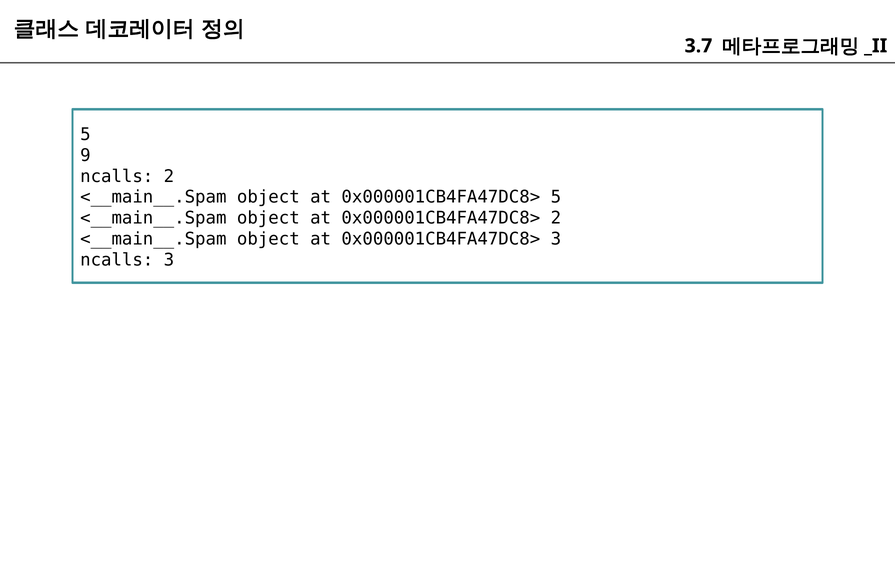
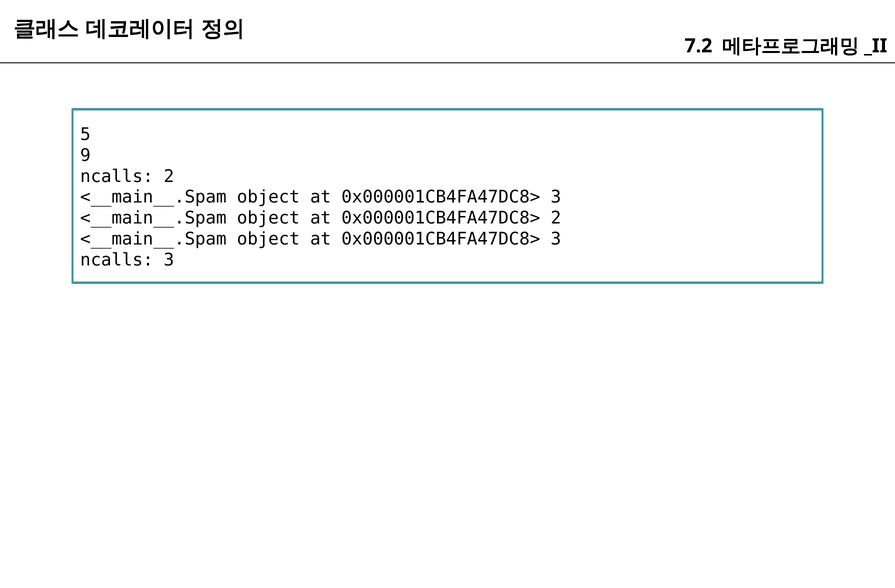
3.7: 3.7 -> 7.2 (698, 46)
5: 5 -> 3 (556, 197)
